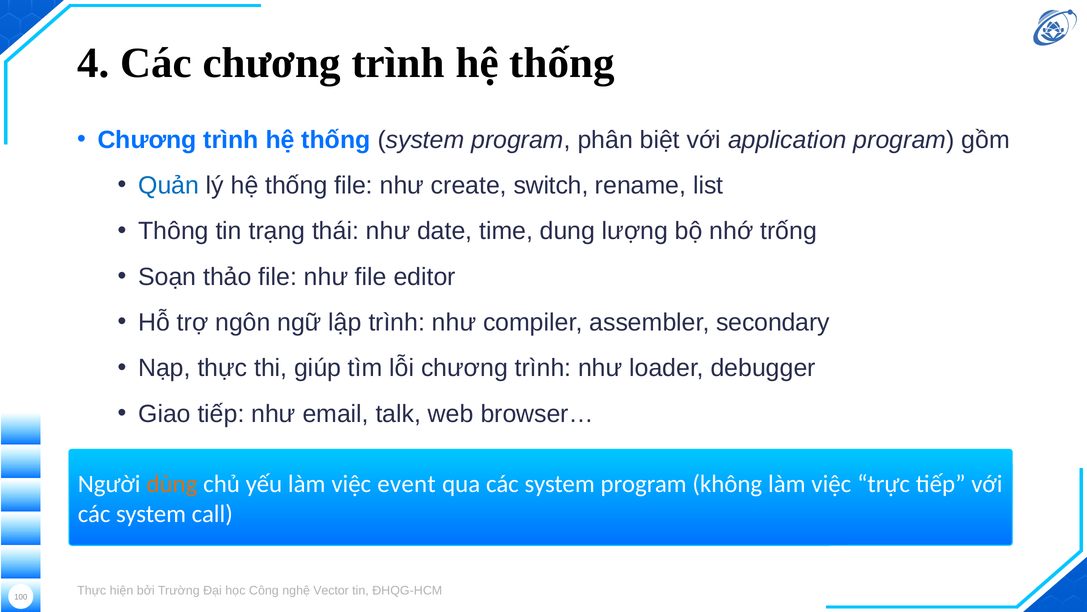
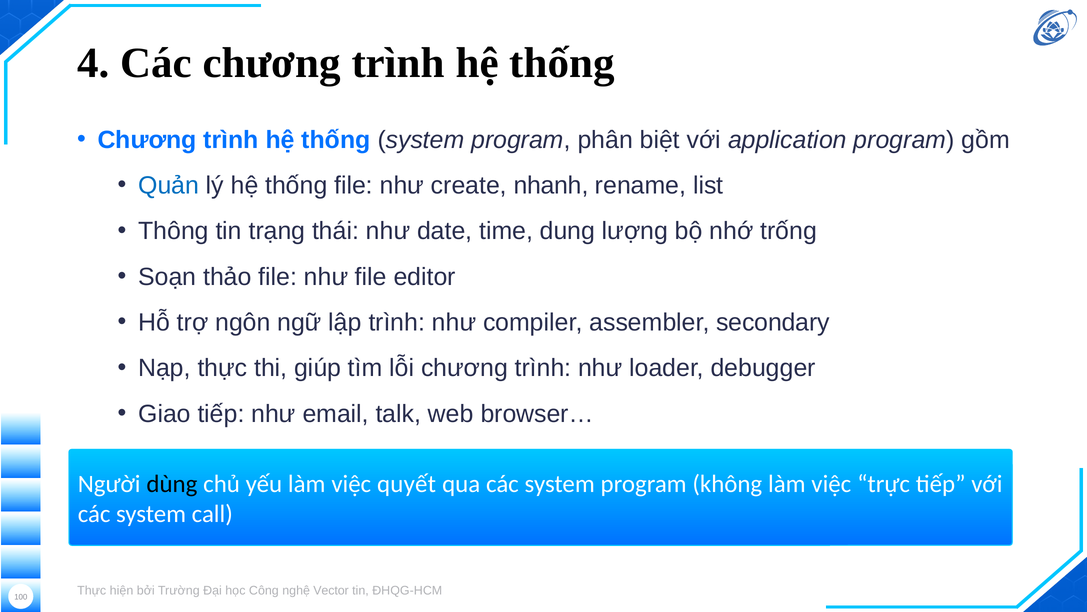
switch: switch -> nhanh (551, 185)
dùng colour: orange -> black (172, 484)
event: event -> quyết (407, 484)
